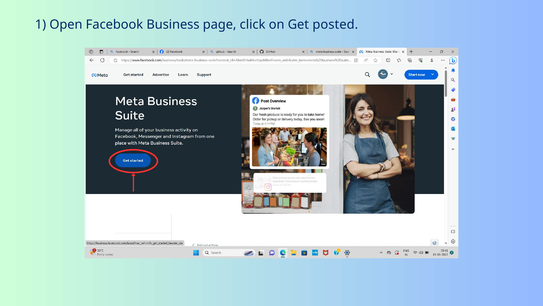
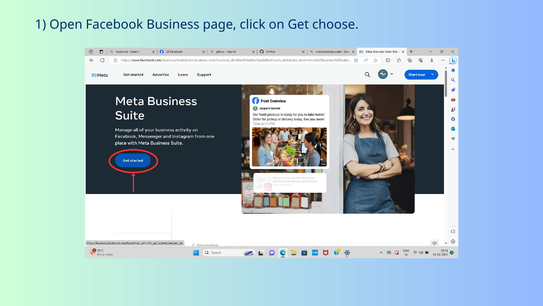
posted: posted -> choose (335, 24)
